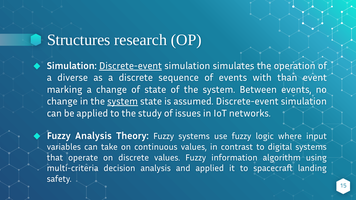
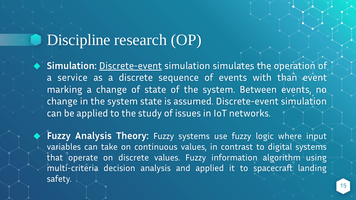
Structures: Structures -> Discipline (79, 40)
diverse: diverse -> service (73, 78)
system underline: present -> none (123, 102)
